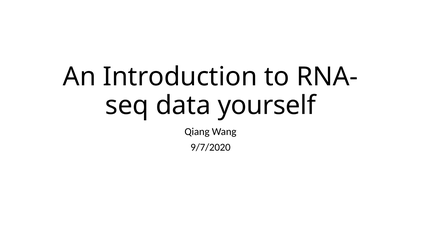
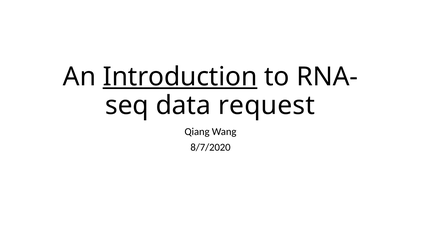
Introduction underline: none -> present (180, 77)
yourself: yourself -> request (267, 105)
9/7/2020: 9/7/2020 -> 8/7/2020 (210, 147)
